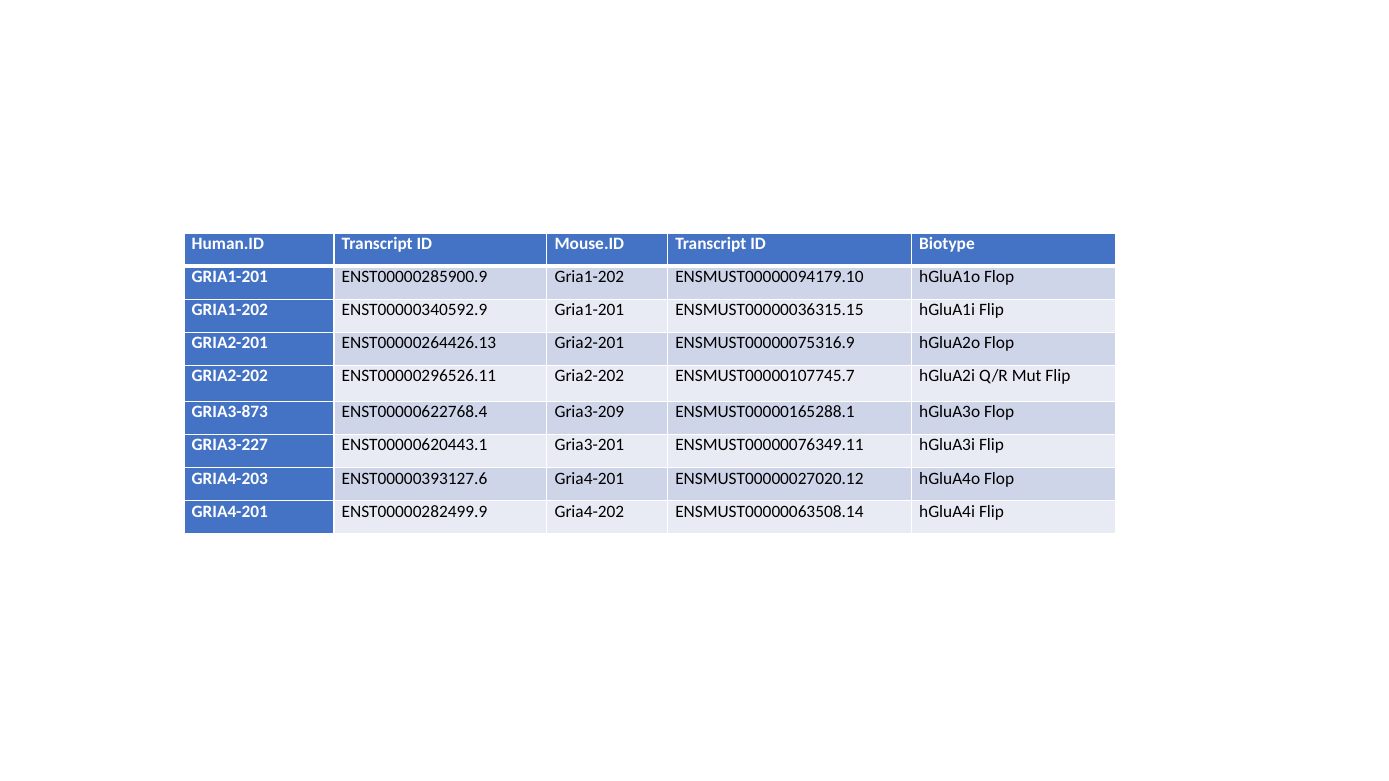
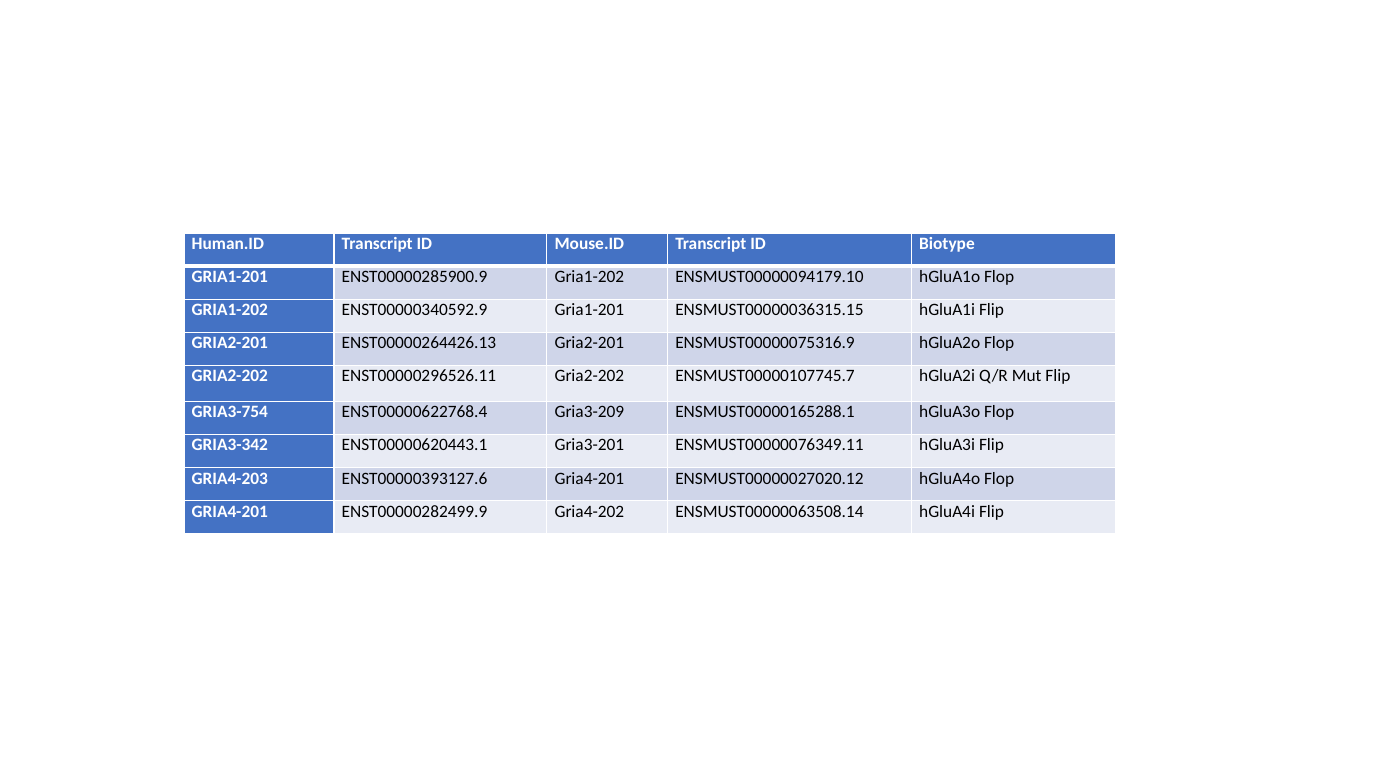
GRIA3-873: GRIA3-873 -> GRIA3-754 (230, 412)
GRIA3-227: GRIA3-227 -> GRIA3-342 (230, 445)
